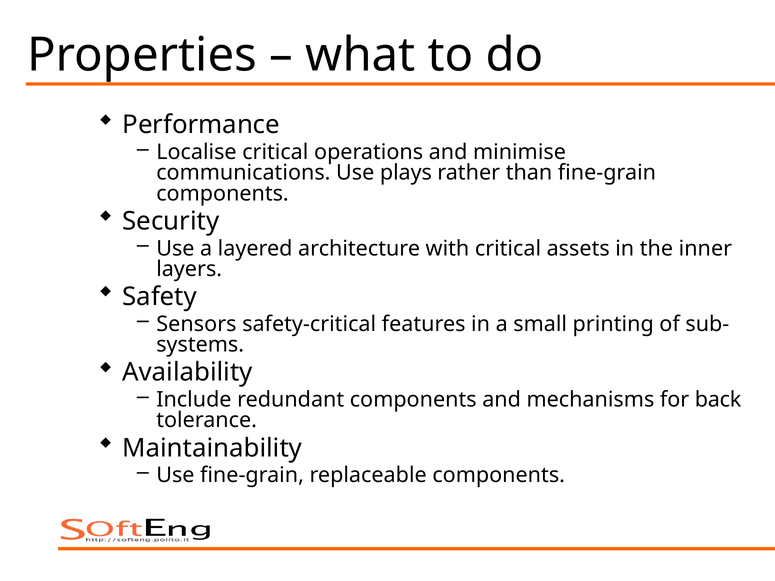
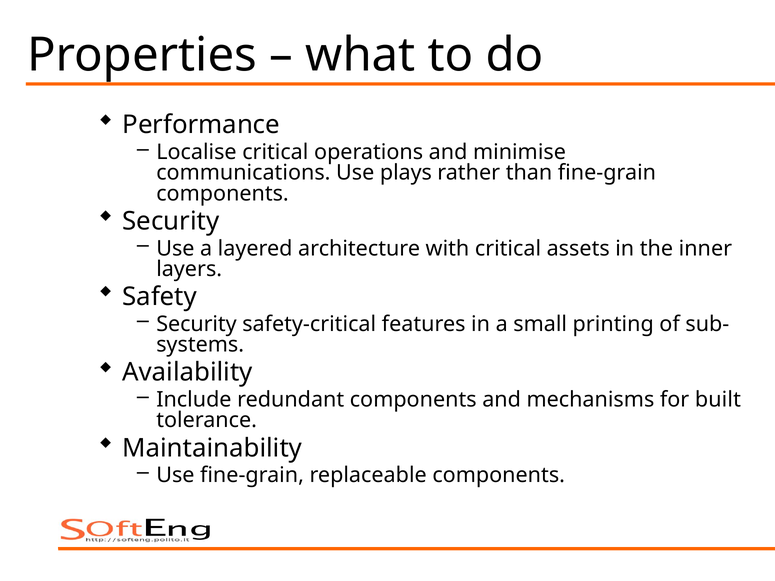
Sensors: Sensors -> Security (196, 324)
back: back -> built (718, 400)
